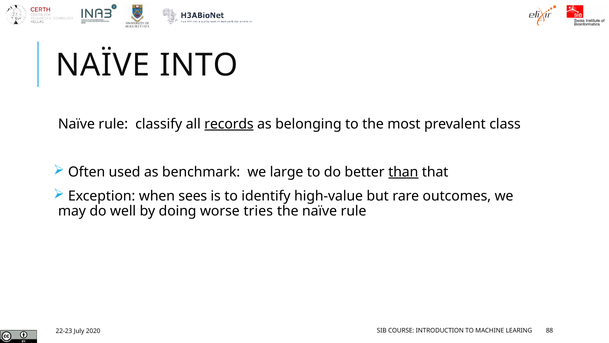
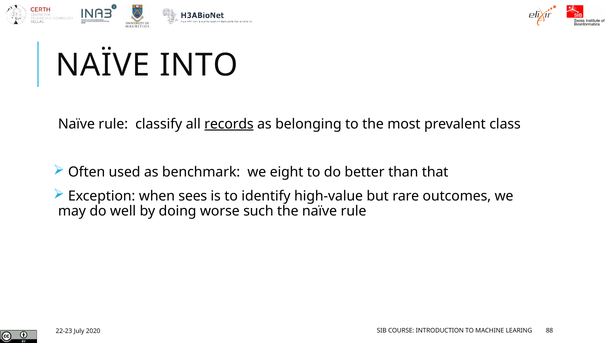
large: large -> eight (287, 172)
than underline: present -> none (403, 172)
tries: tries -> such (258, 211)
